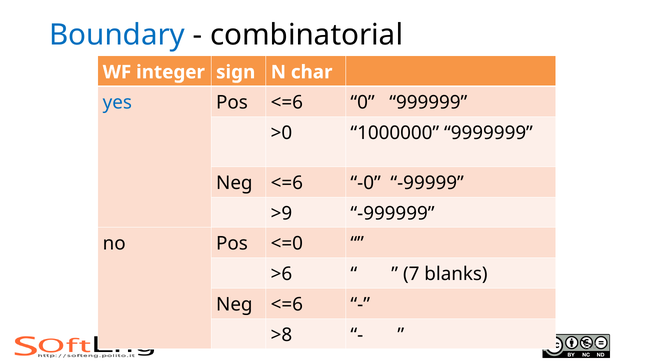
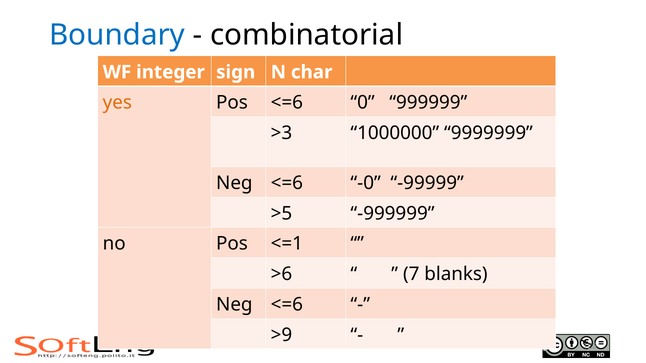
yes colour: blue -> orange (117, 103)
>0: >0 -> >3 (281, 133)
>9: >9 -> >5 (281, 214)
<=0: <=0 -> <=1 (287, 244)
>8: >8 -> >9 (281, 335)
